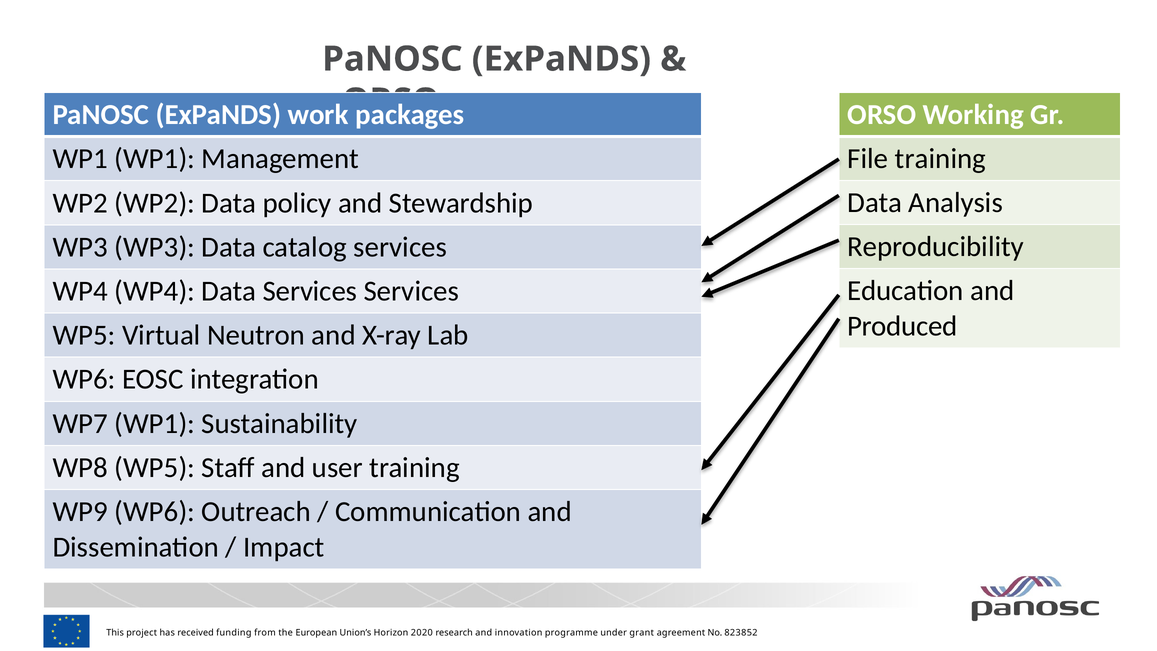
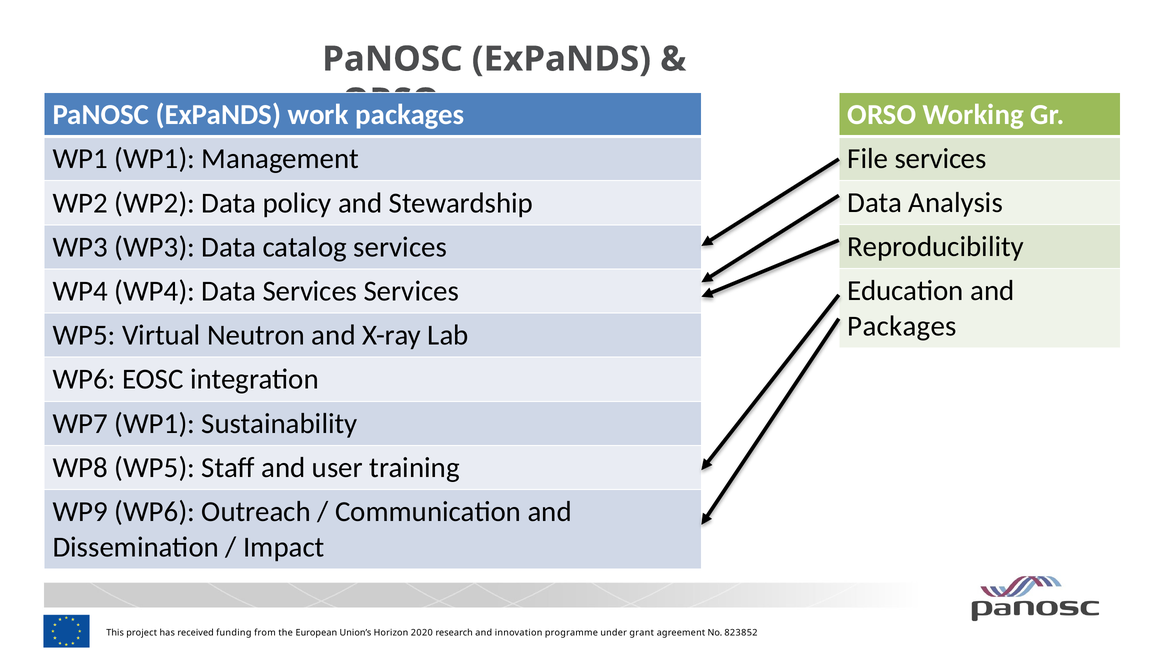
File training: training -> services (941, 159)
Produced: Produced -> Packages (902, 326)
